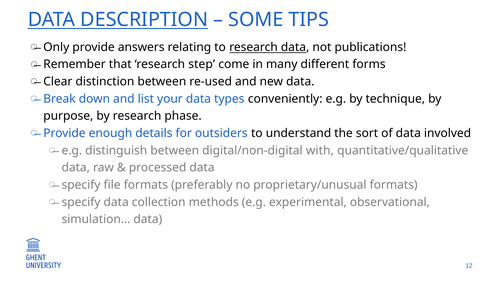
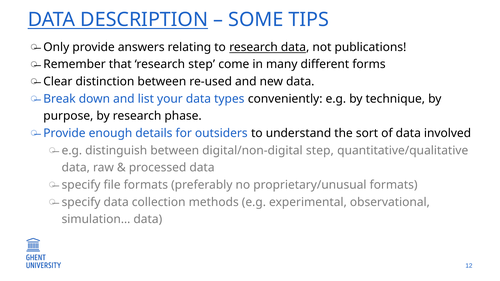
digital/non-digital with: with -> step (320, 151)
